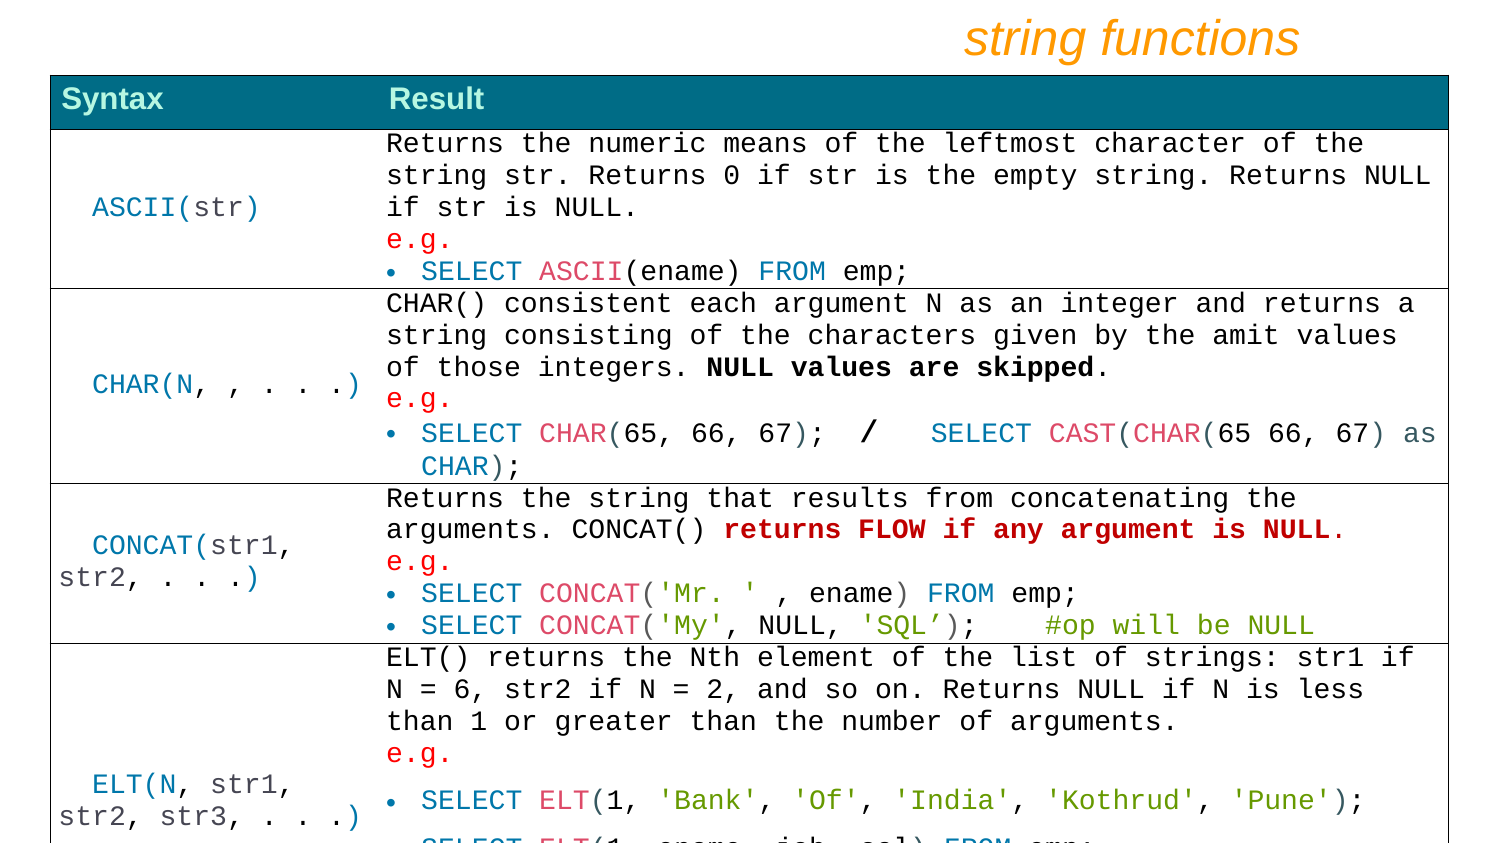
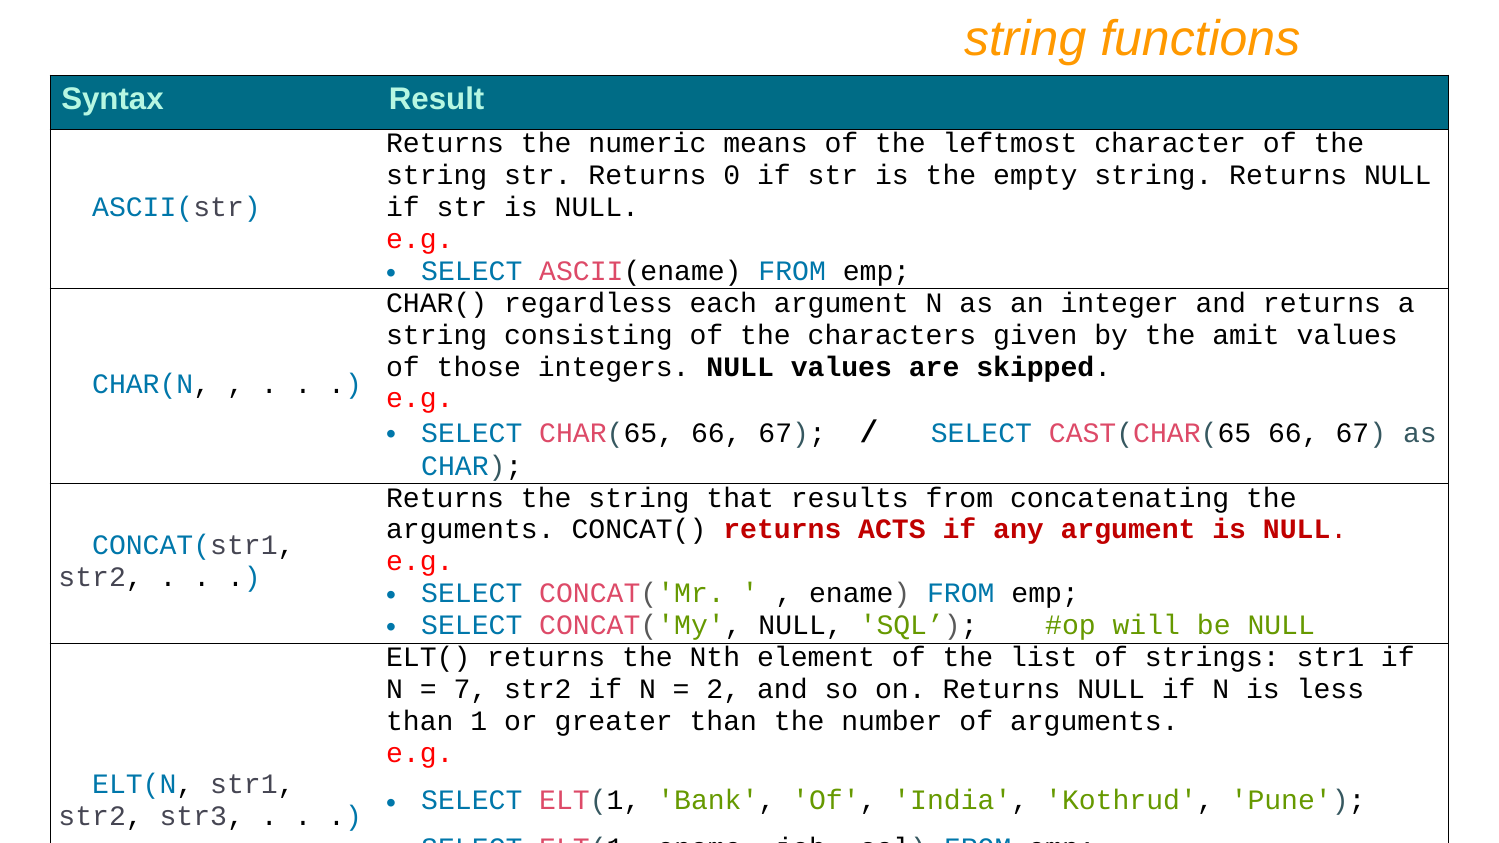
consistent: consistent -> regardless (588, 303)
FLOW: FLOW -> ACTS (892, 530)
6: 6 -> 7 (470, 689)
